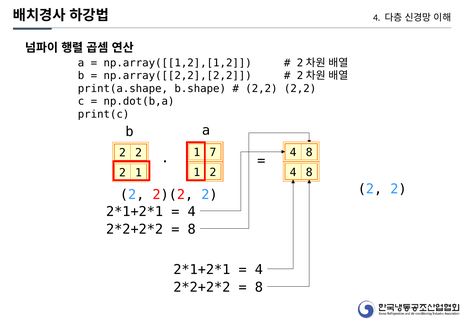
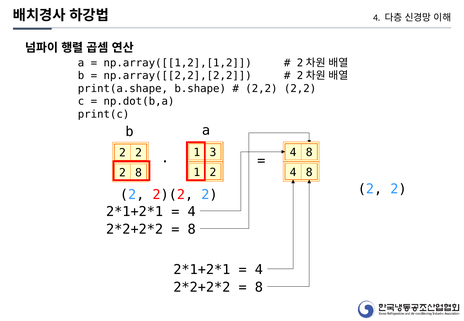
7: 7 -> 3 (213, 153)
2 1: 1 -> 8 (139, 173)
